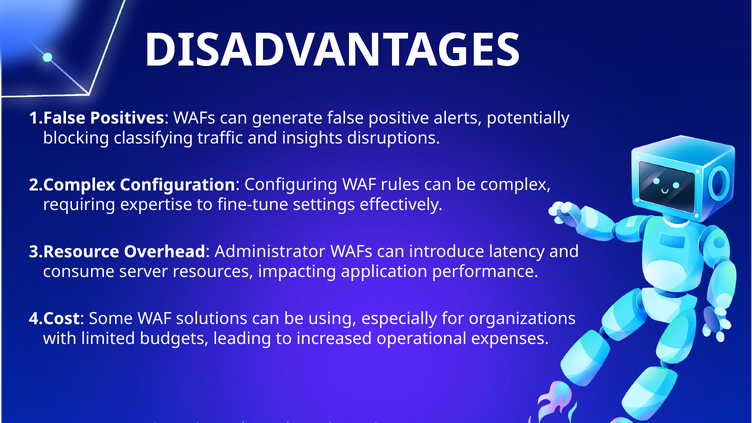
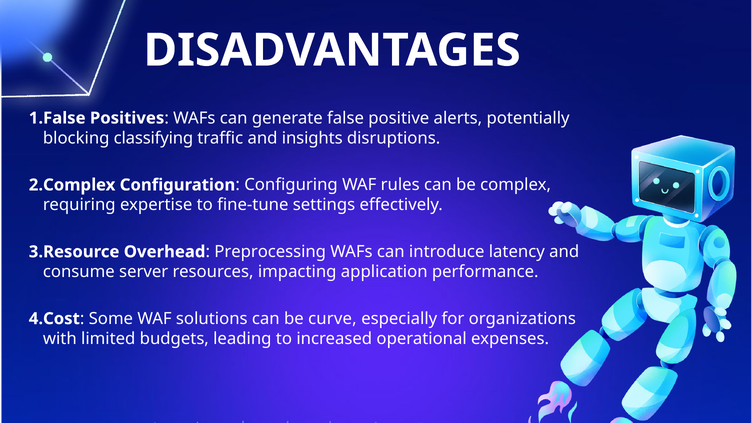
Administrator: Administrator -> Preprocessing (270, 252)
using: using -> curve (332, 319)
